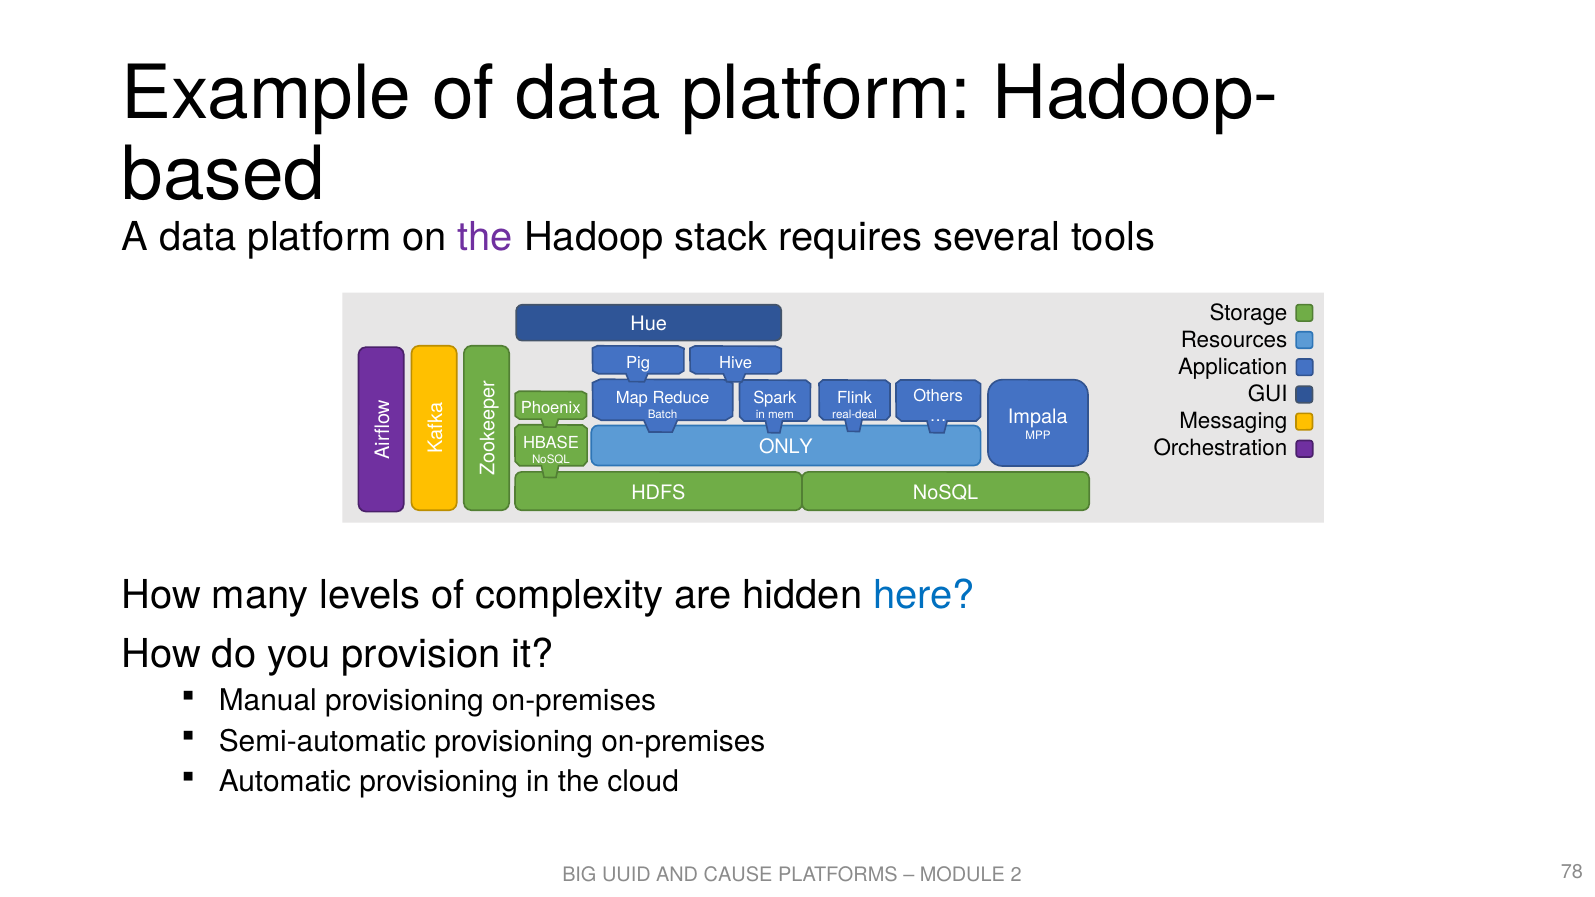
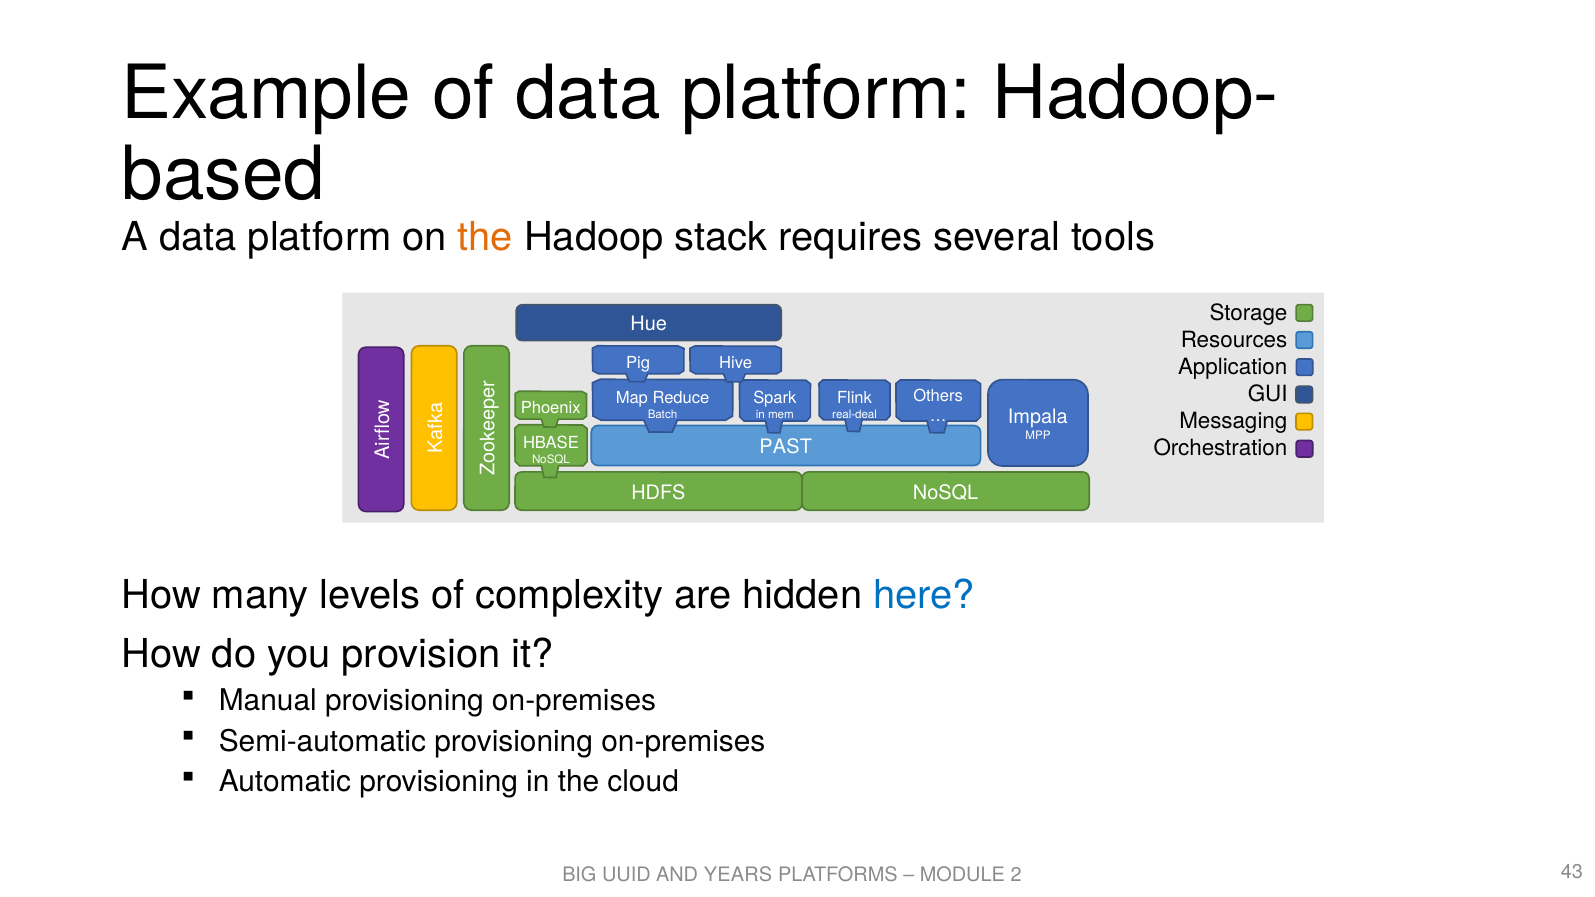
the colour: purple -> orange (485, 237)
ONLY: ONLY -> PAST (786, 447)
CAUSE: CAUSE -> YEARS (738, 875)
78: 78 -> 43 (1572, 872)
